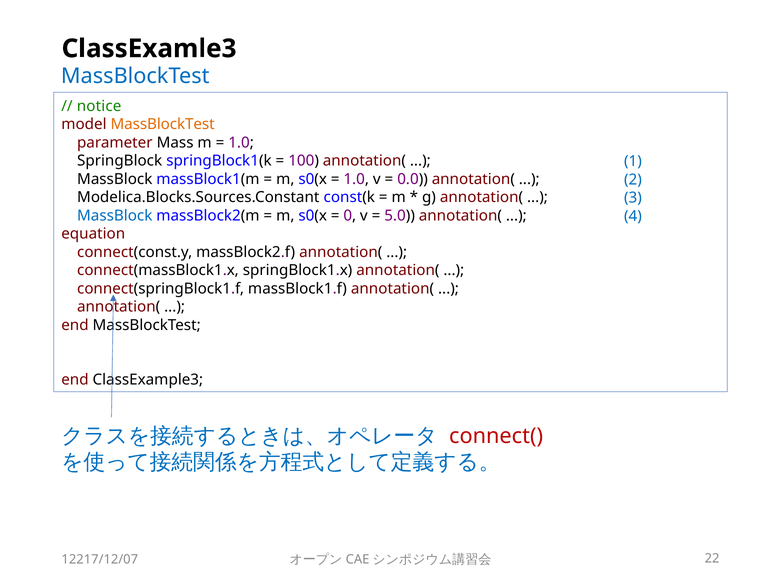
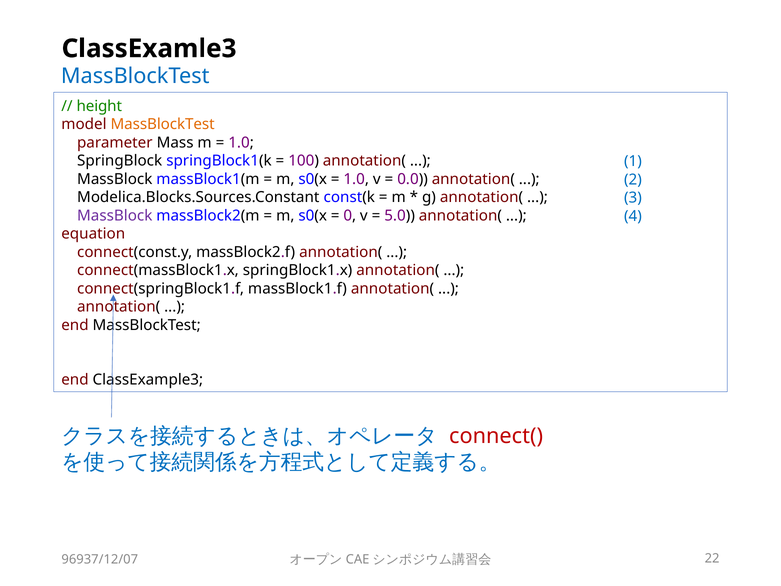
notice: notice -> height (99, 106)
MassBlock colour: blue -> purple (115, 215)
12217/12/07: 12217/12/07 -> 96937/12/07 (100, 559)
